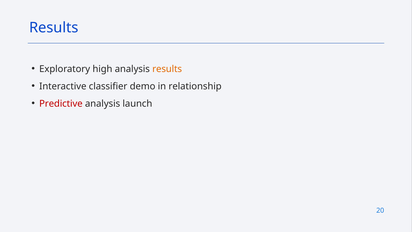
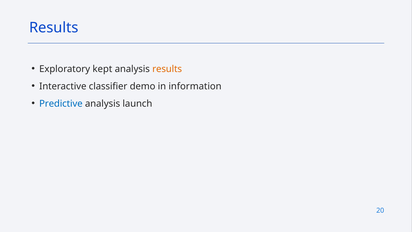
high: high -> kept (102, 69)
relationship: relationship -> information (195, 86)
Predictive colour: red -> blue (61, 104)
